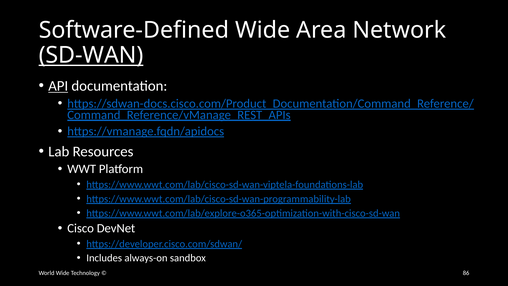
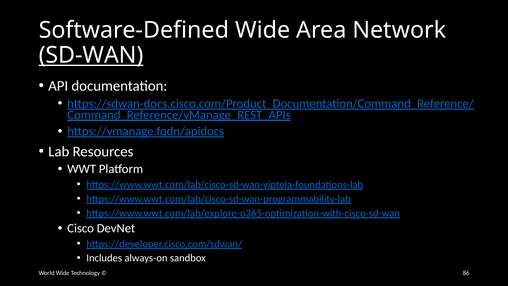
API underline: present -> none (58, 86)
